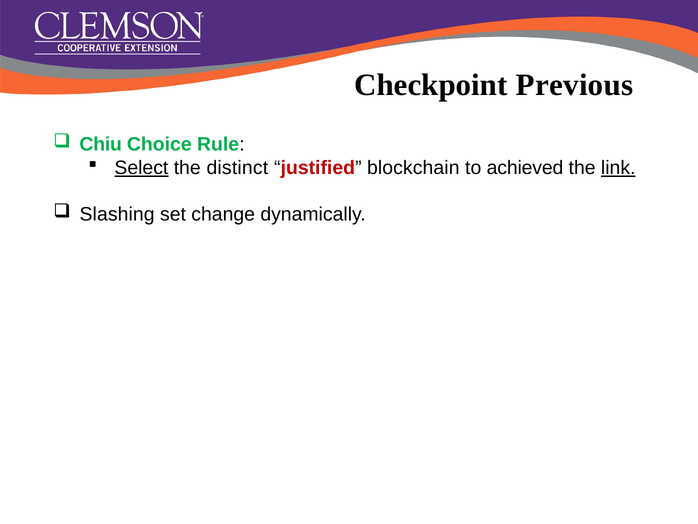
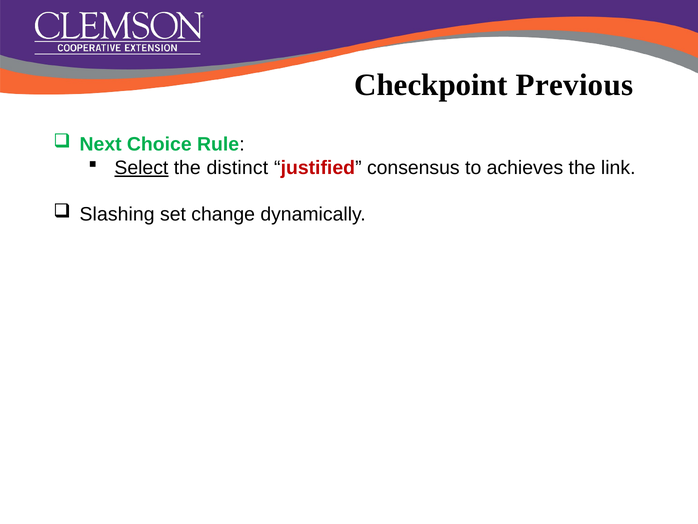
Chiu: Chiu -> Next (101, 144)
blockchain: blockchain -> consensus (413, 168)
achieved: achieved -> achieves (525, 168)
link underline: present -> none (618, 168)
